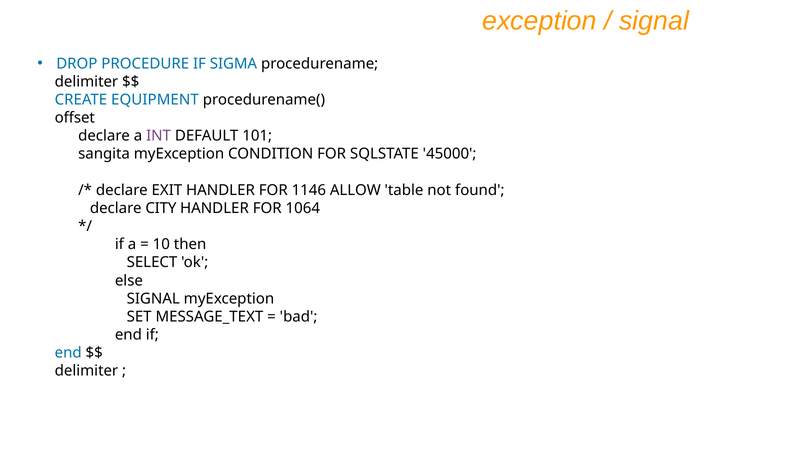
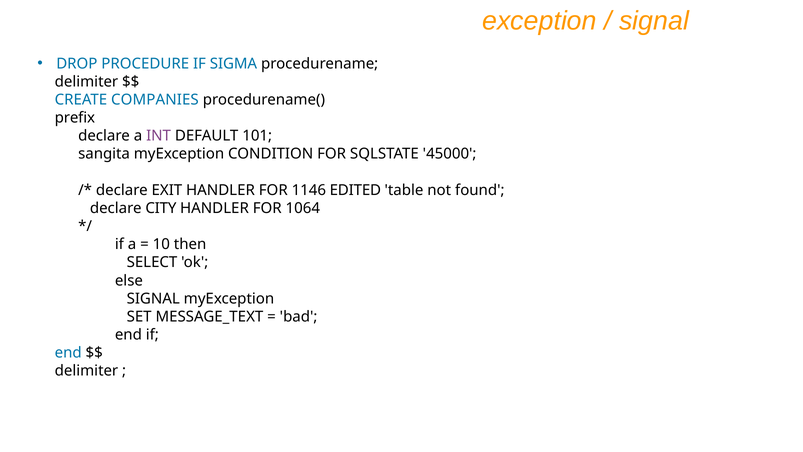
EQUIPMENT: EQUIPMENT -> COMPANIES (155, 100)
offset: offset -> prefix (75, 118)
ALLOW: ALLOW -> EDITED (355, 190)
